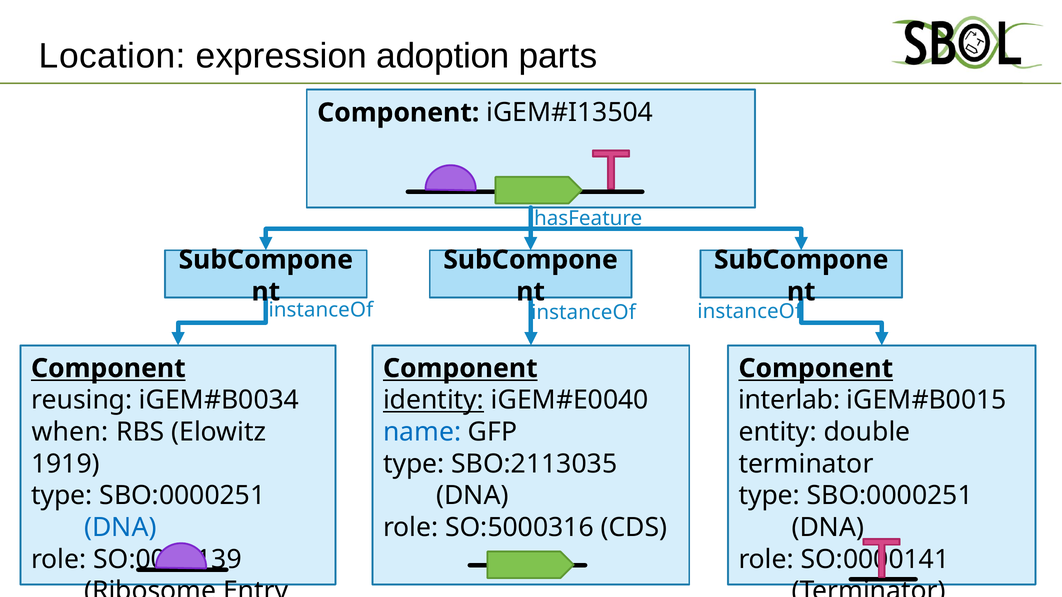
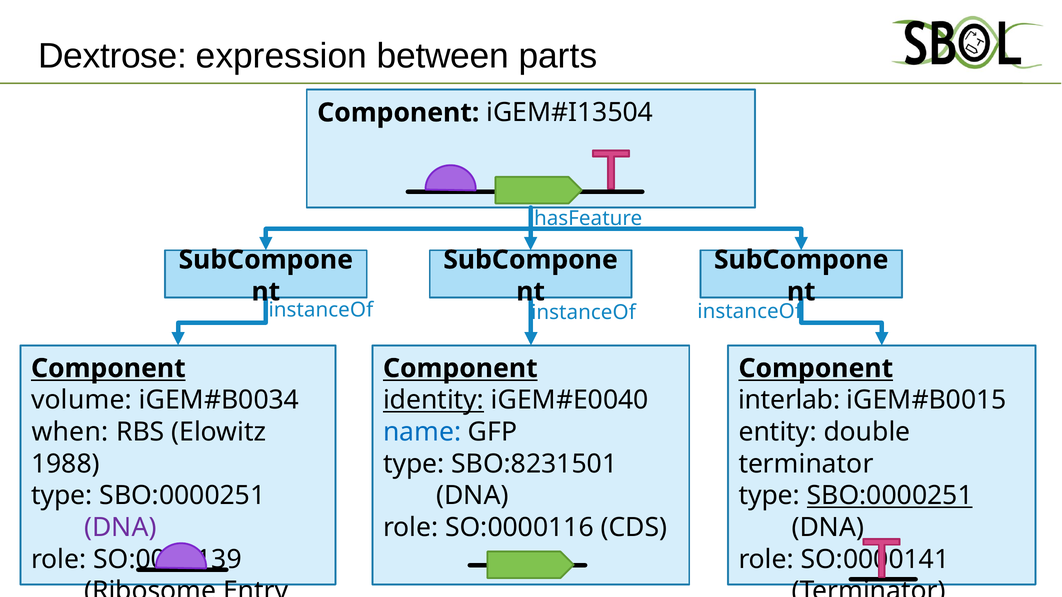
Location: Location -> Dextrose (113, 56)
adoption: adoption -> between (443, 56)
reusing: reusing -> volume (81, 400)
1919: 1919 -> 1988 (65, 464)
SBO:2113035: SBO:2113035 -> SBO:8231501 (534, 464)
SBO:0000251 underline: none -> present (890, 496)
DNA colour: blue -> purple (120, 528)
SO:5000316: SO:5000316 -> SO:0000116 (519, 528)
